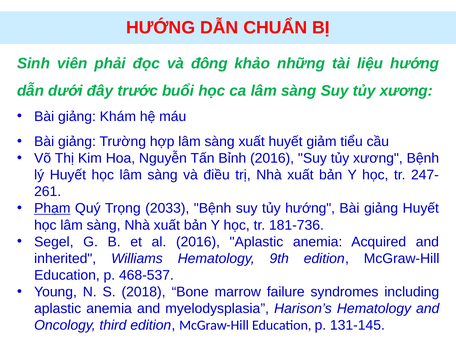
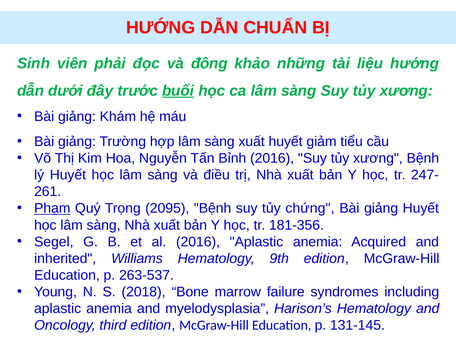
buổi underline: none -> present (178, 91)
2033: 2033 -> 2095 (167, 208)
tủy hướng: hướng -> chứng (310, 208)
181-736: 181-736 -> 181-356 (296, 225)
468-537: 468-537 -> 263-537 (146, 275)
